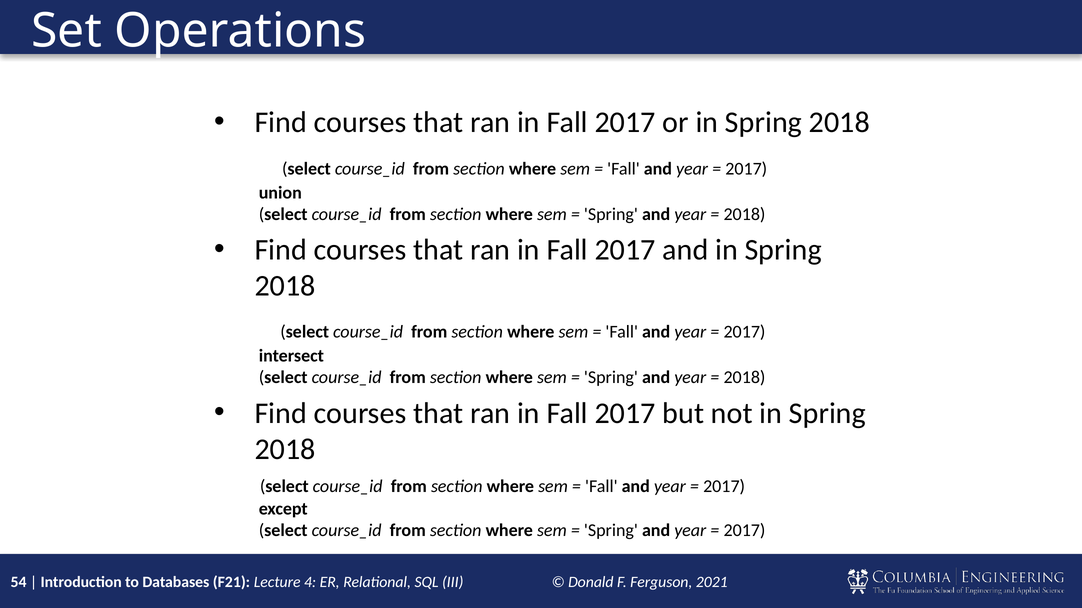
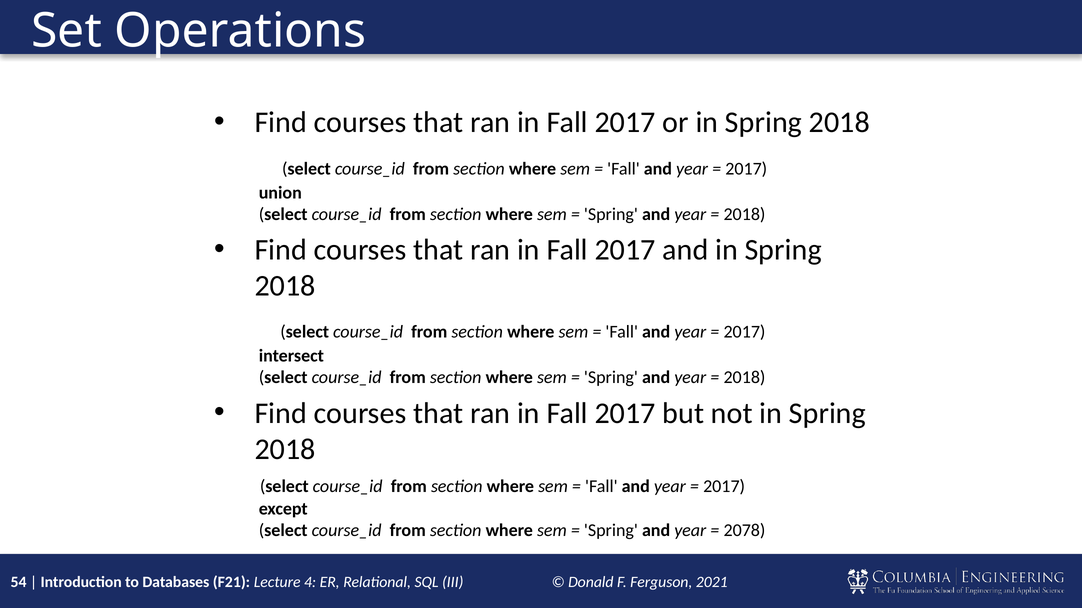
2017: 2017 -> 2078 (744, 531)
